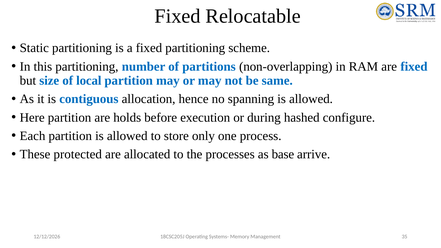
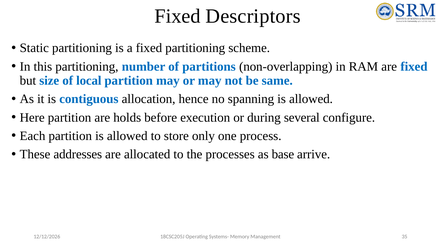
Relocatable: Relocatable -> Descriptors (253, 16)
hashed: hashed -> several (302, 117)
protected: protected -> addresses (78, 154)
